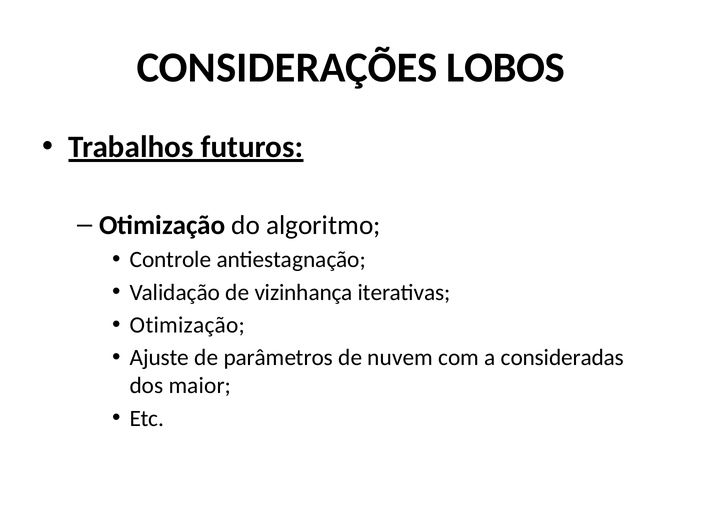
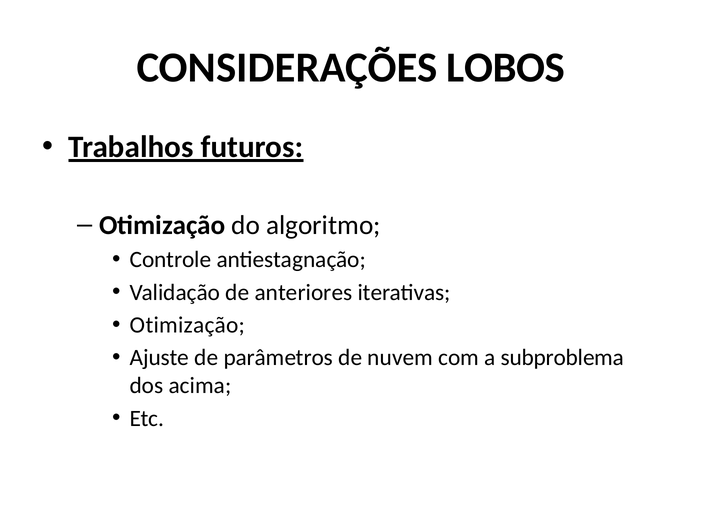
vizinhança: vizinhança -> anteriores (303, 293)
consideradas: consideradas -> subproblema (562, 358)
maior: maior -> acima (200, 386)
